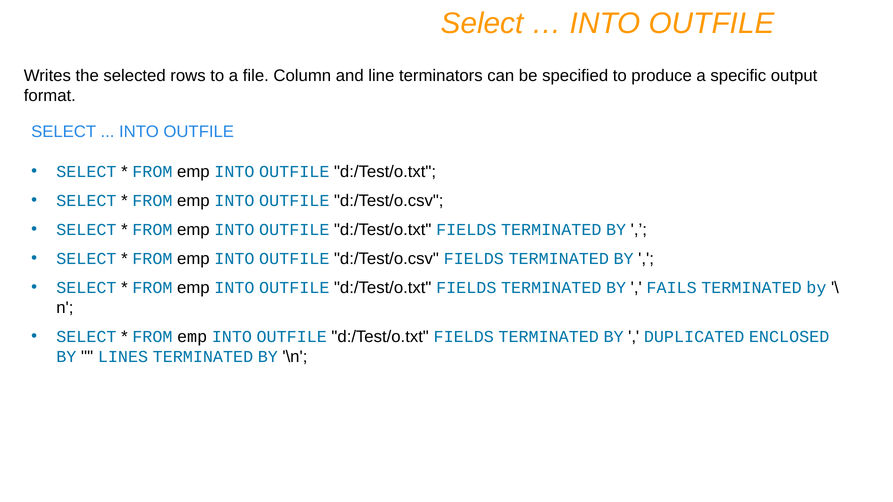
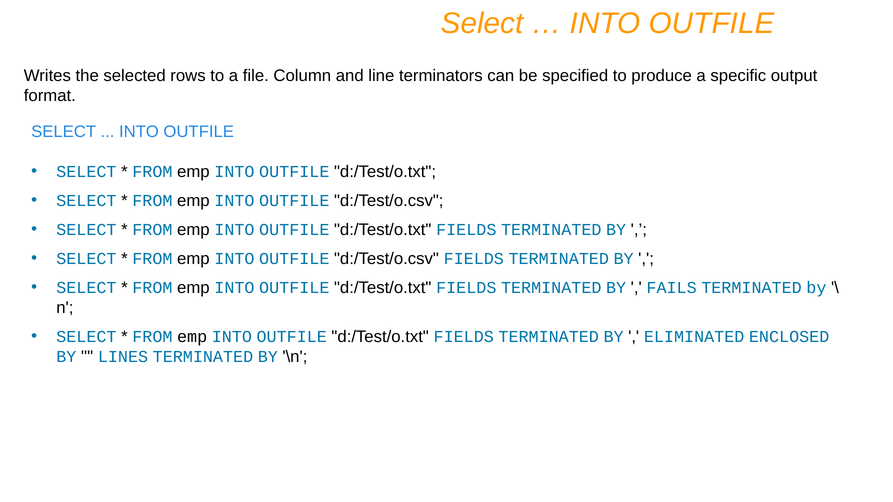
DUPLICATED: DUPLICATED -> ELIMINATED (694, 337)
